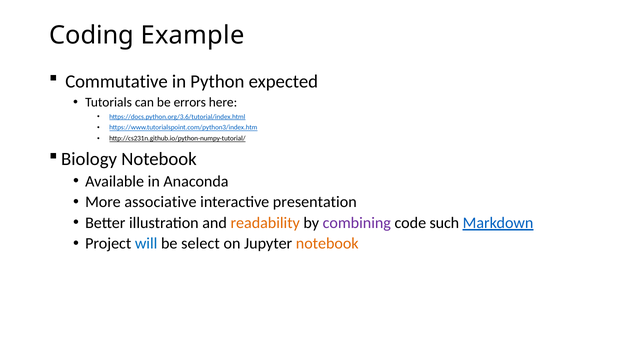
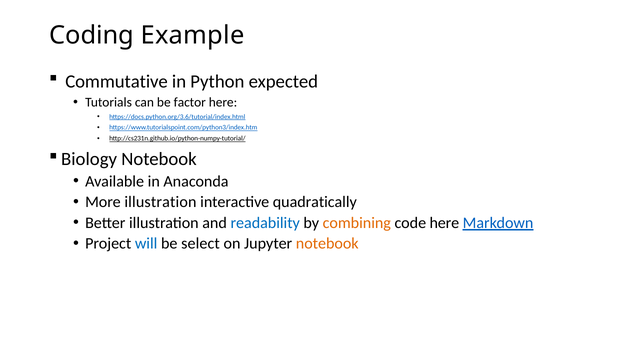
errors: errors -> factor (190, 102)
More associative: associative -> illustration (160, 202)
presentation: presentation -> quadratically (315, 202)
readability colour: orange -> blue (265, 223)
combining colour: purple -> orange (357, 223)
code such: such -> here (444, 223)
